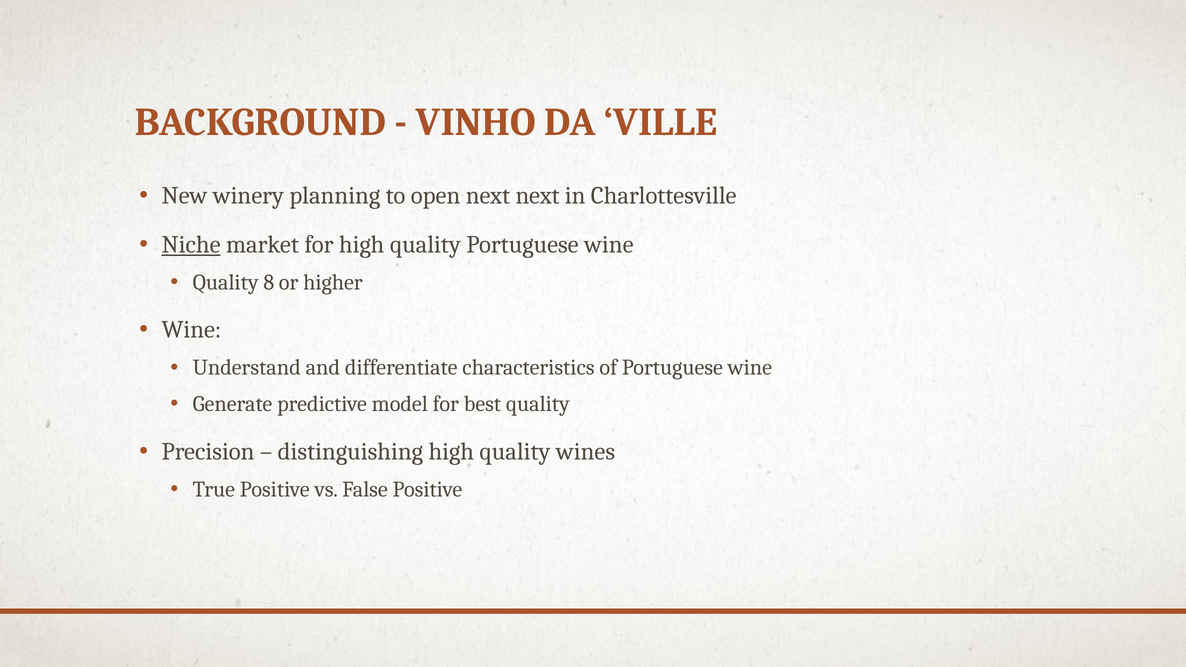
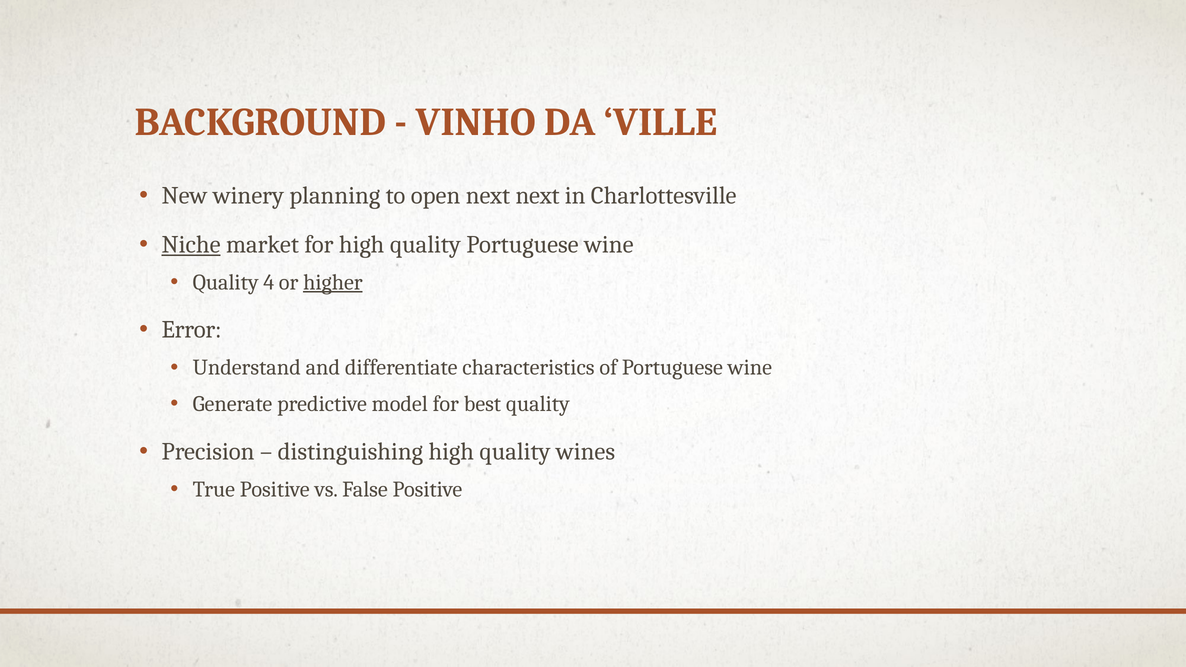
8: 8 -> 4 (269, 282)
higher underline: none -> present (333, 282)
Wine: Wine -> Error (192, 330)
